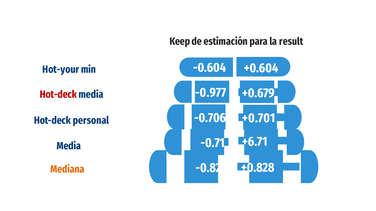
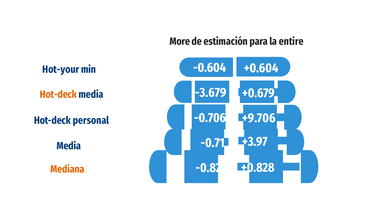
Keep: Keep -> More (180, 42)
result: result -> entire (291, 42)
-0.977: -0.977 -> -3.679 (211, 93)
Hot-deck colour: red -> orange (58, 95)
+0.701: +0.701 -> +9.706 (259, 118)
+6.71: +6.71 -> +3.97 (255, 142)
